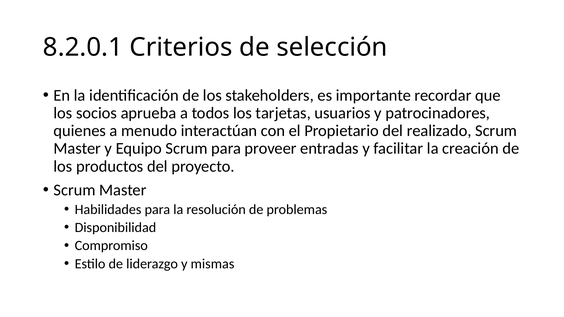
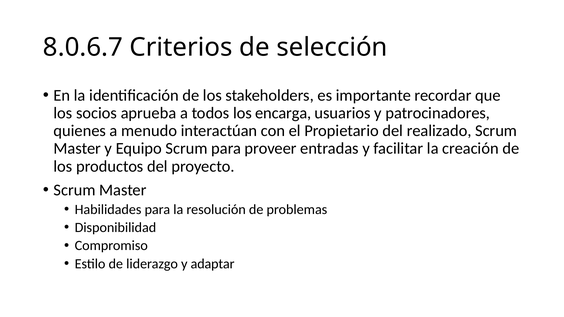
8.2.0.1: 8.2.0.1 -> 8.0.6.7 (83, 47)
tarjetas: tarjetas -> encarga (283, 113)
mismas: mismas -> adaptar (213, 264)
